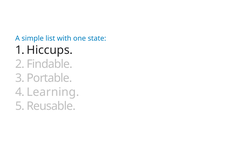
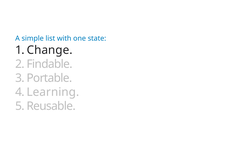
Hiccups: Hiccups -> Change (50, 50)
